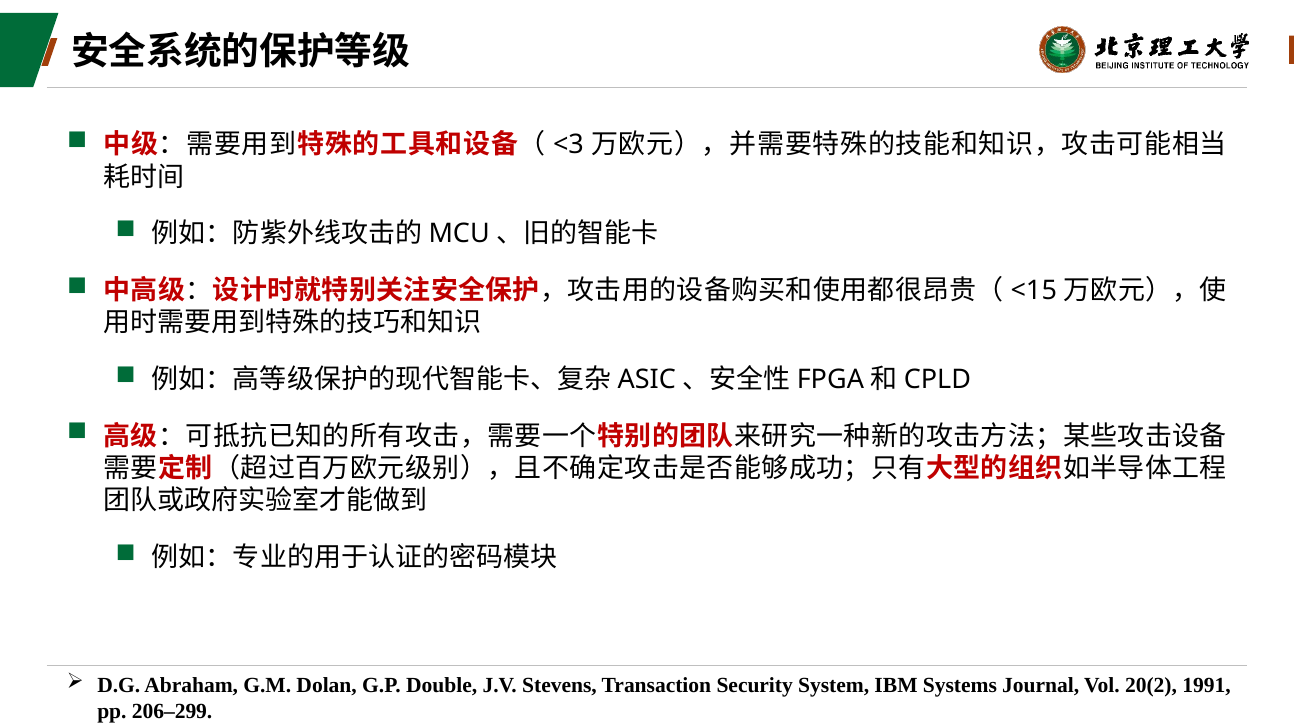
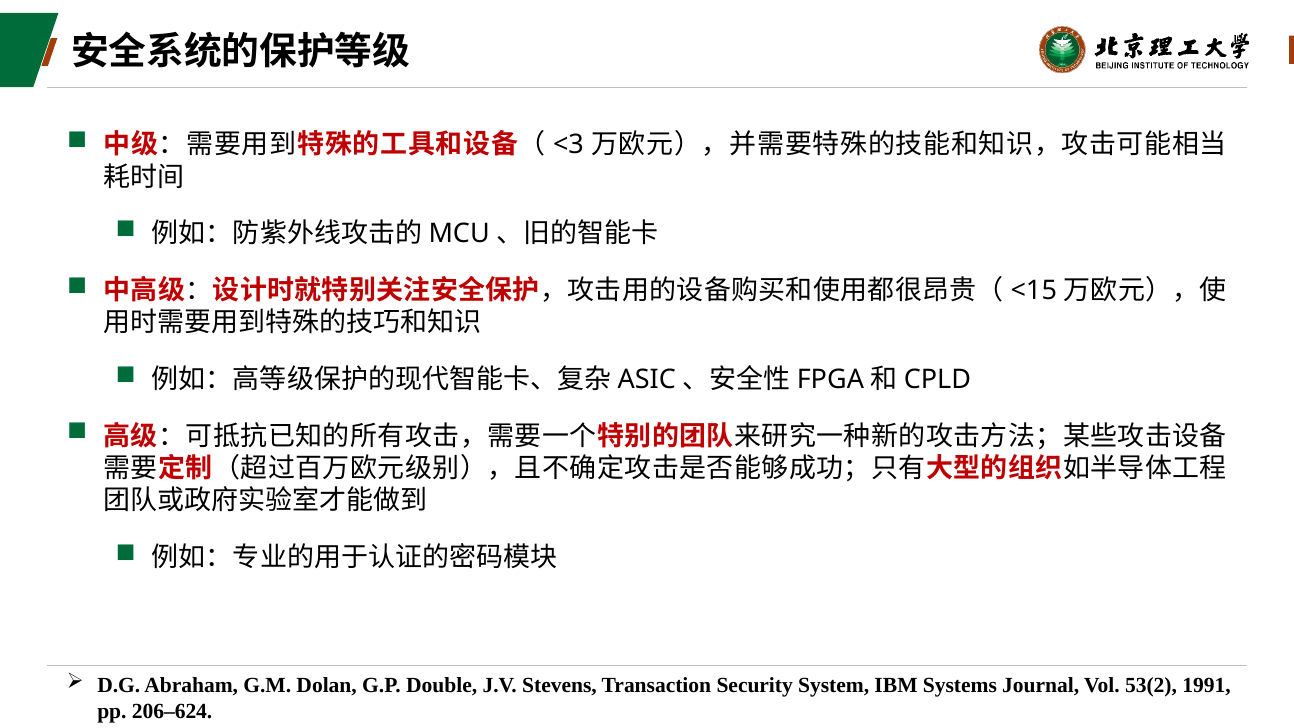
20(2: 20(2 -> 53(2 (1151, 685)
206–299: 206–299 -> 206–624 (172, 711)
